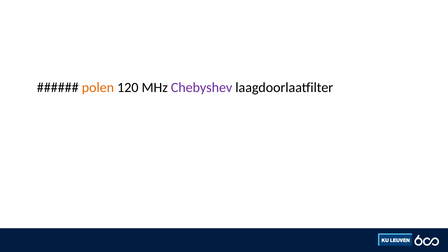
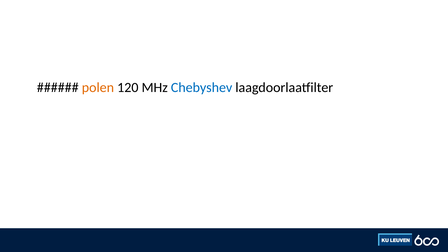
Chebyshev colour: purple -> blue (202, 88)
